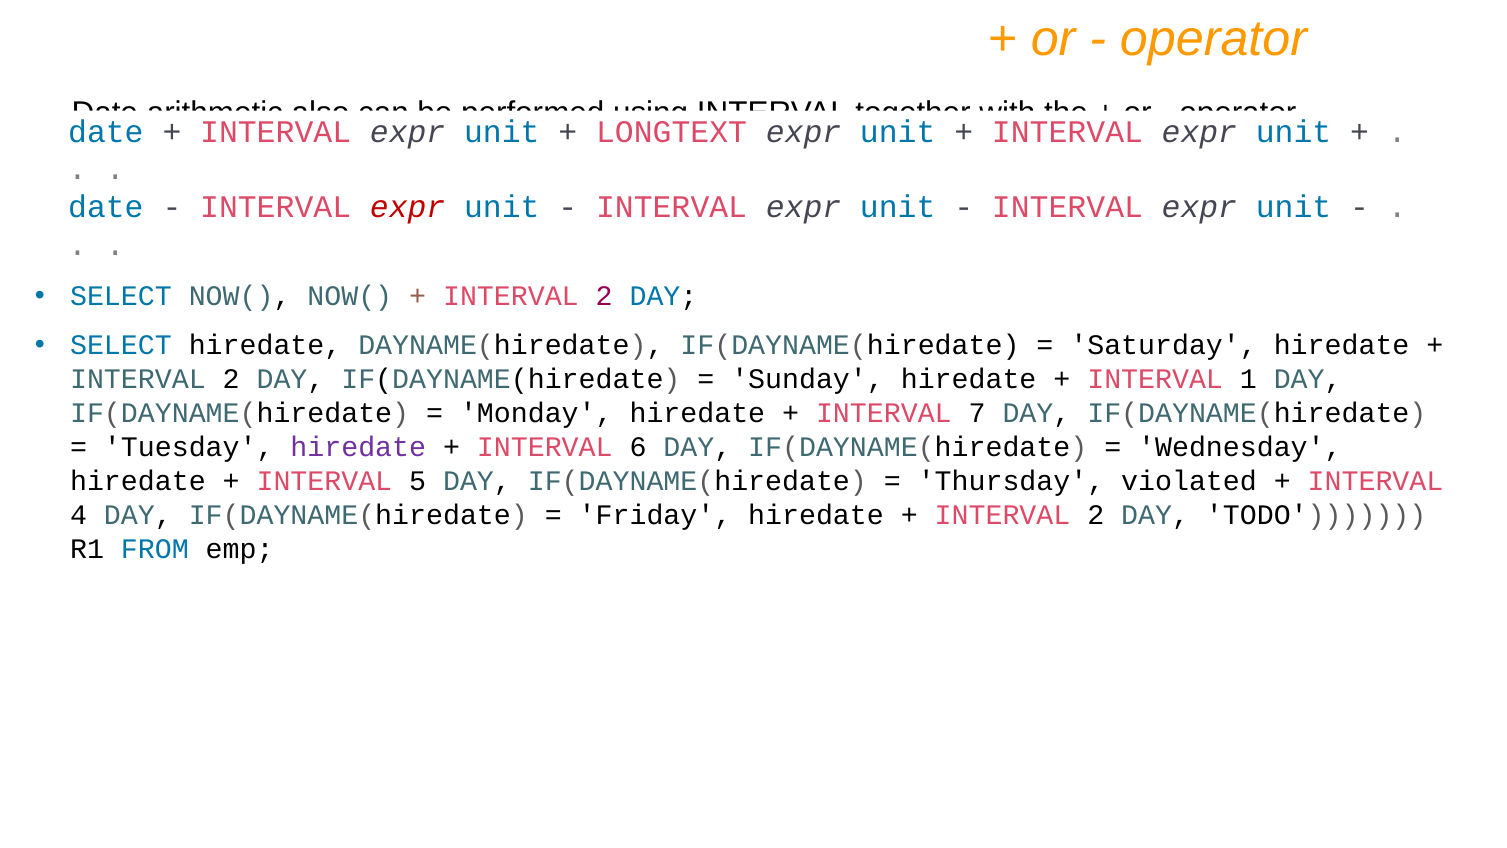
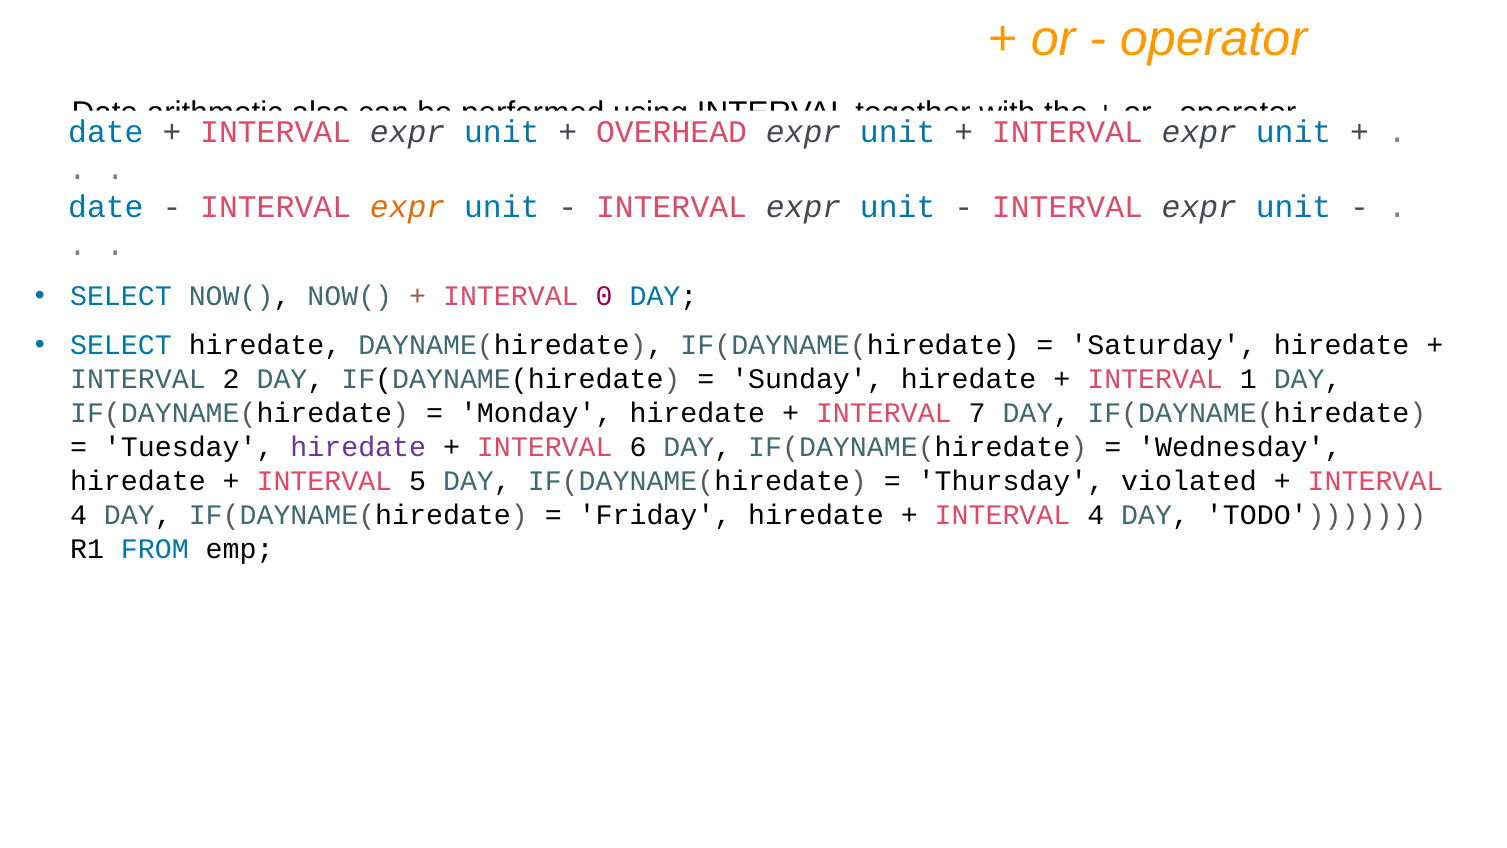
LONGTEXT: LONGTEXT -> OVERHEAD (672, 132)
expr colour: red -> orange (408, 207)
2: 2 -> 0 (604, 296)
2: 2 -> 4 (1096, 515)
